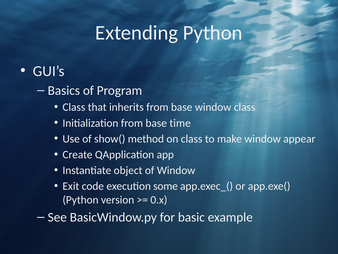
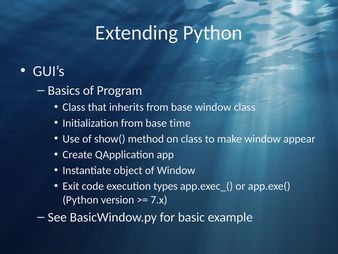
some: some -> types (166, 186)
0.x: 0.x -> 7.x (159, 199)
